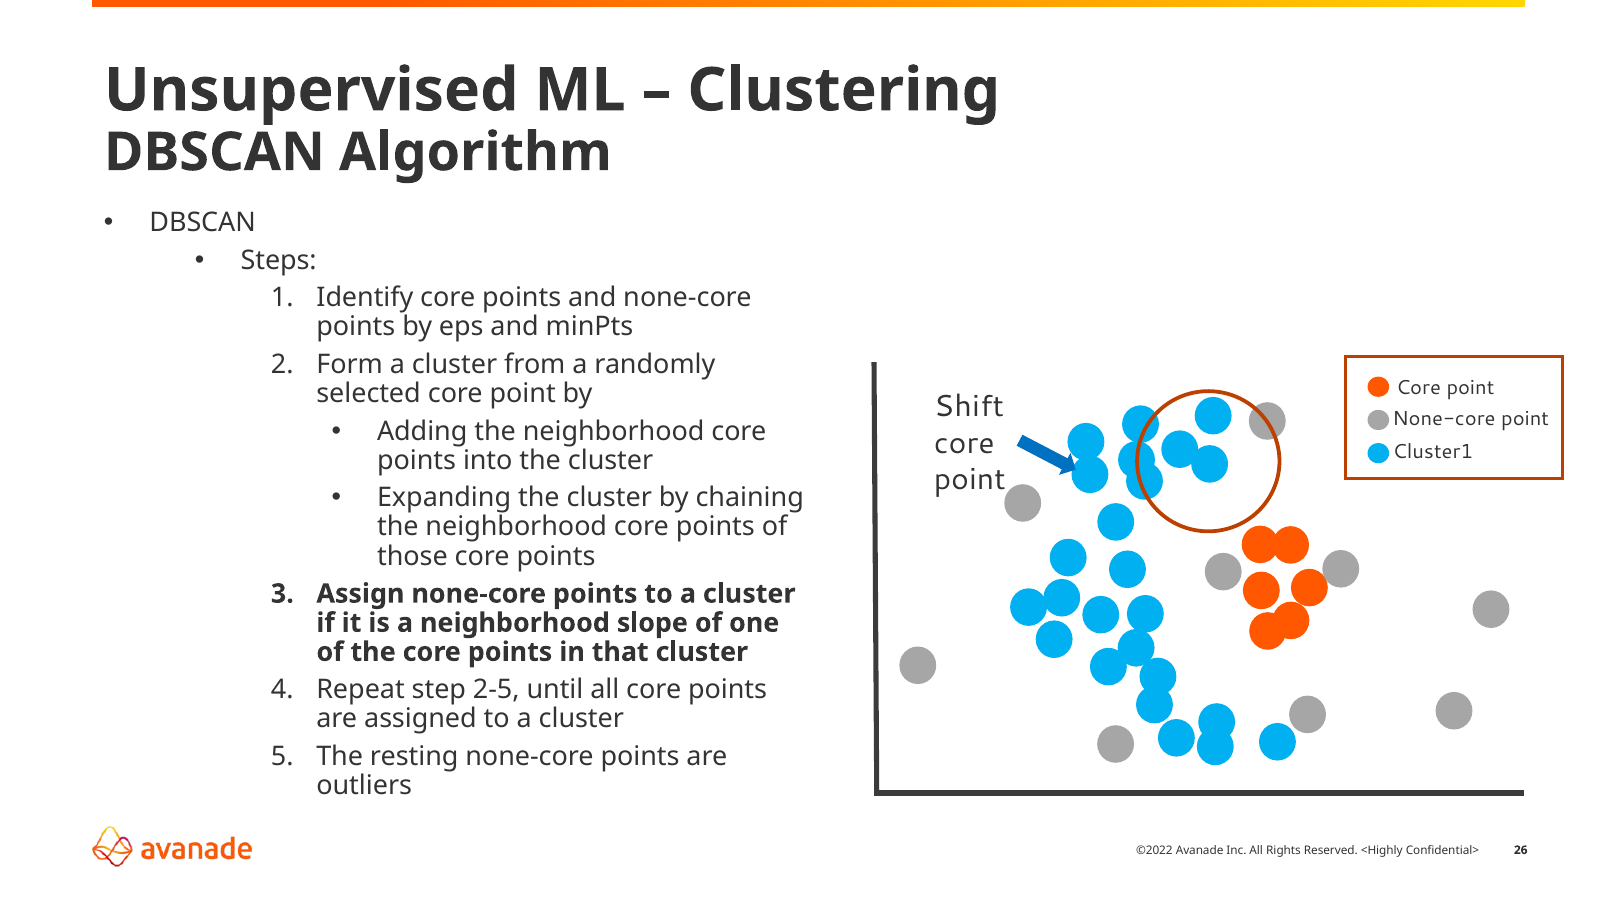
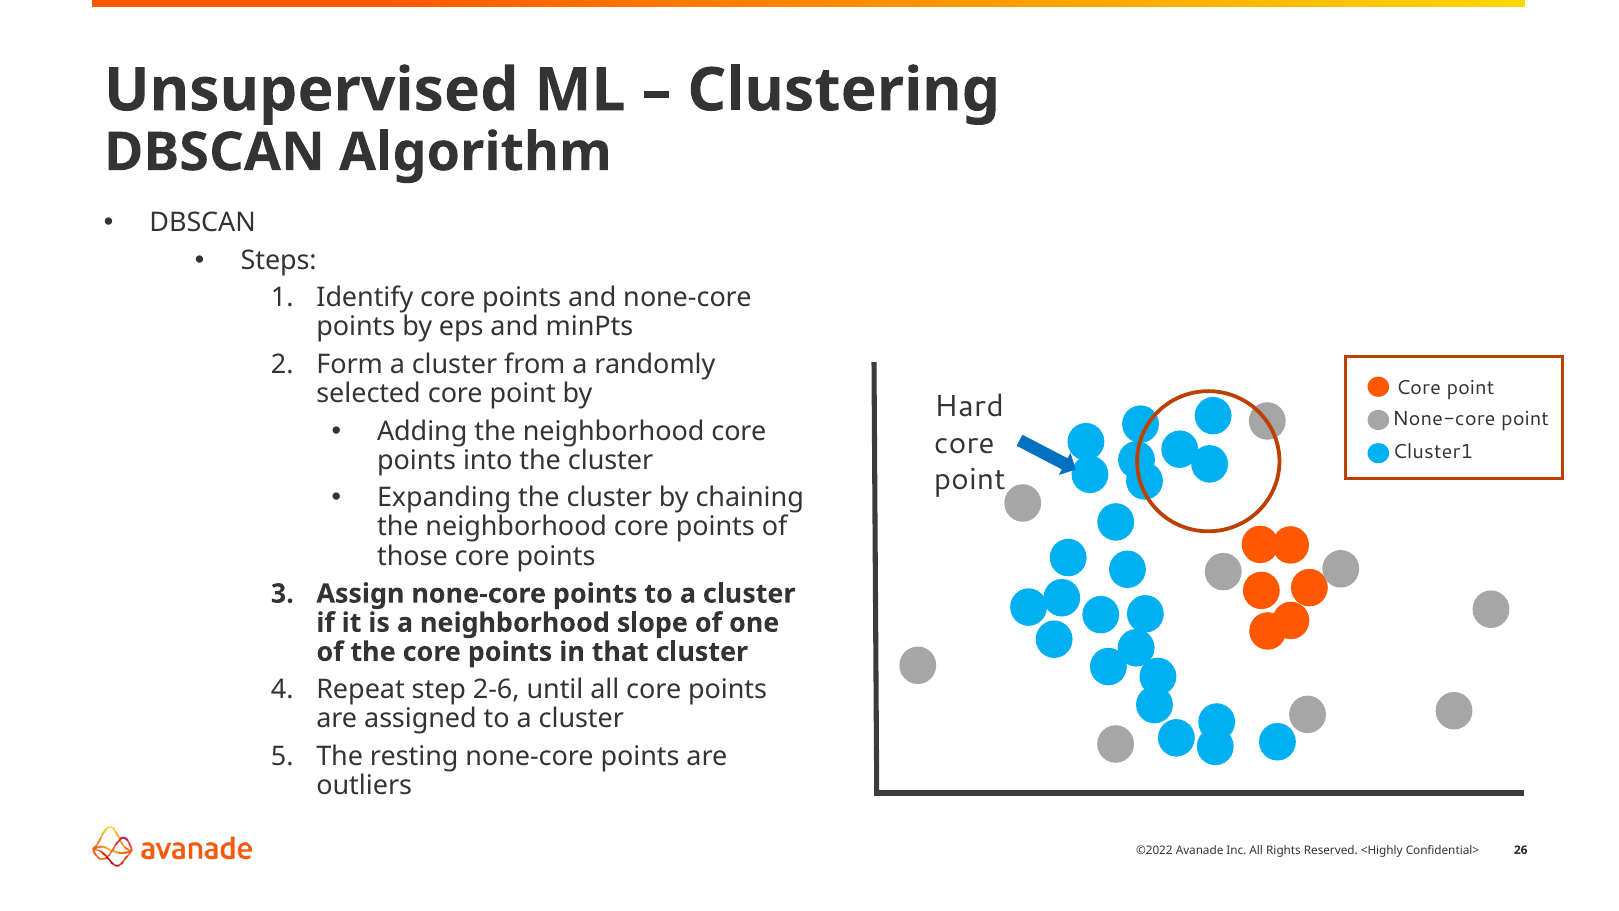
Shift: Shift -> Hard (969, 407)
2-5: 2-5 -> 2-6 (496, 689)
